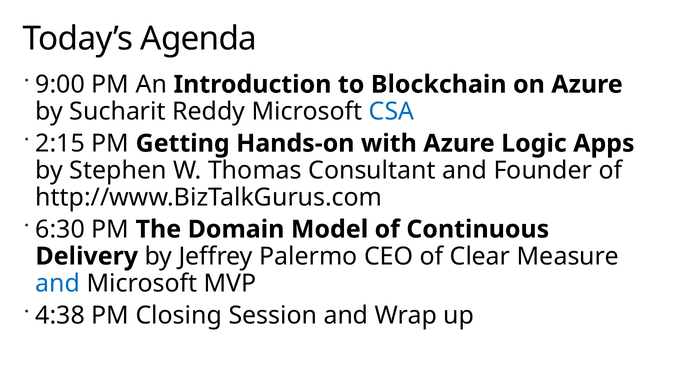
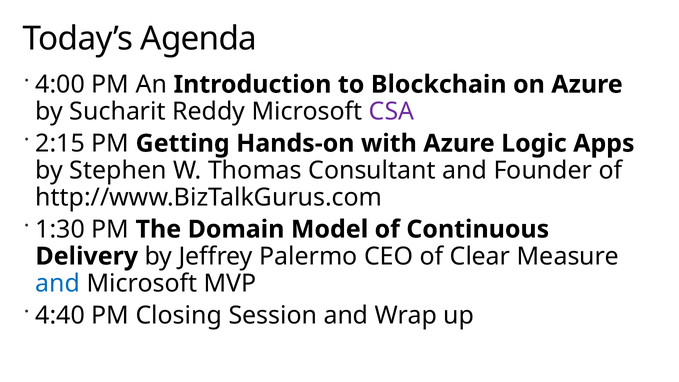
9:00: 9:00 -> 4:00 (60, 84)
CSA colour: blue -> purple (391, 111)
6:30: 6:30 -> 1:30 (60, 229)
4:38: 4:38 -> 4:40 (60, 315)
